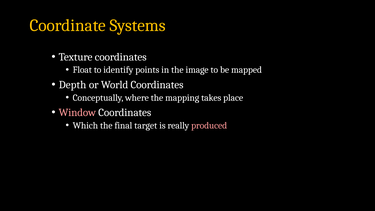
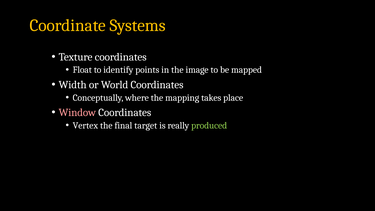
Depth: Depth -> Width (73, 85)
Which: Which -> Vertex (85, 125)
produced colour: pink -> light green (209, 125)
